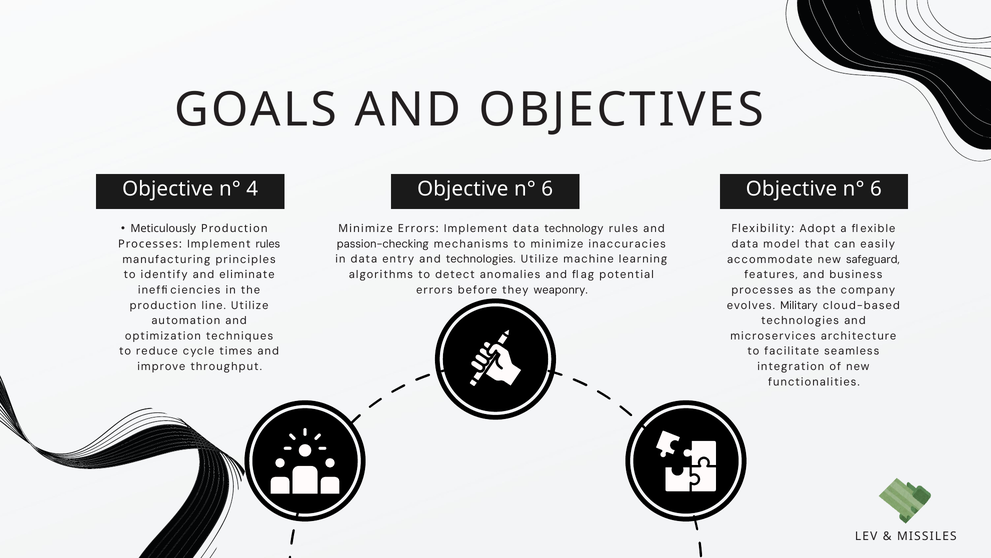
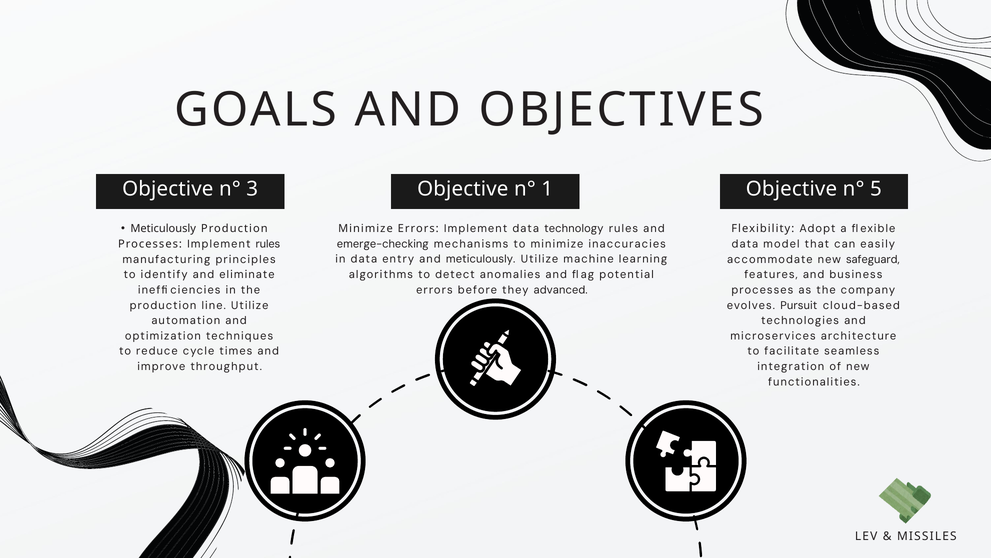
4: 4 -> 3 (252, 189)
6: 6 -> 1 (547, 189)
6: 6 -> 5 (876, 189)
passion-checking: passion-checking -> emerge-checking (383, 244)
and technologies: technologies -> meticulously (481, 259)
weaponry: weaponry -> advanced (561, 290)
Military: Military -> Pursuit (799, 305)
